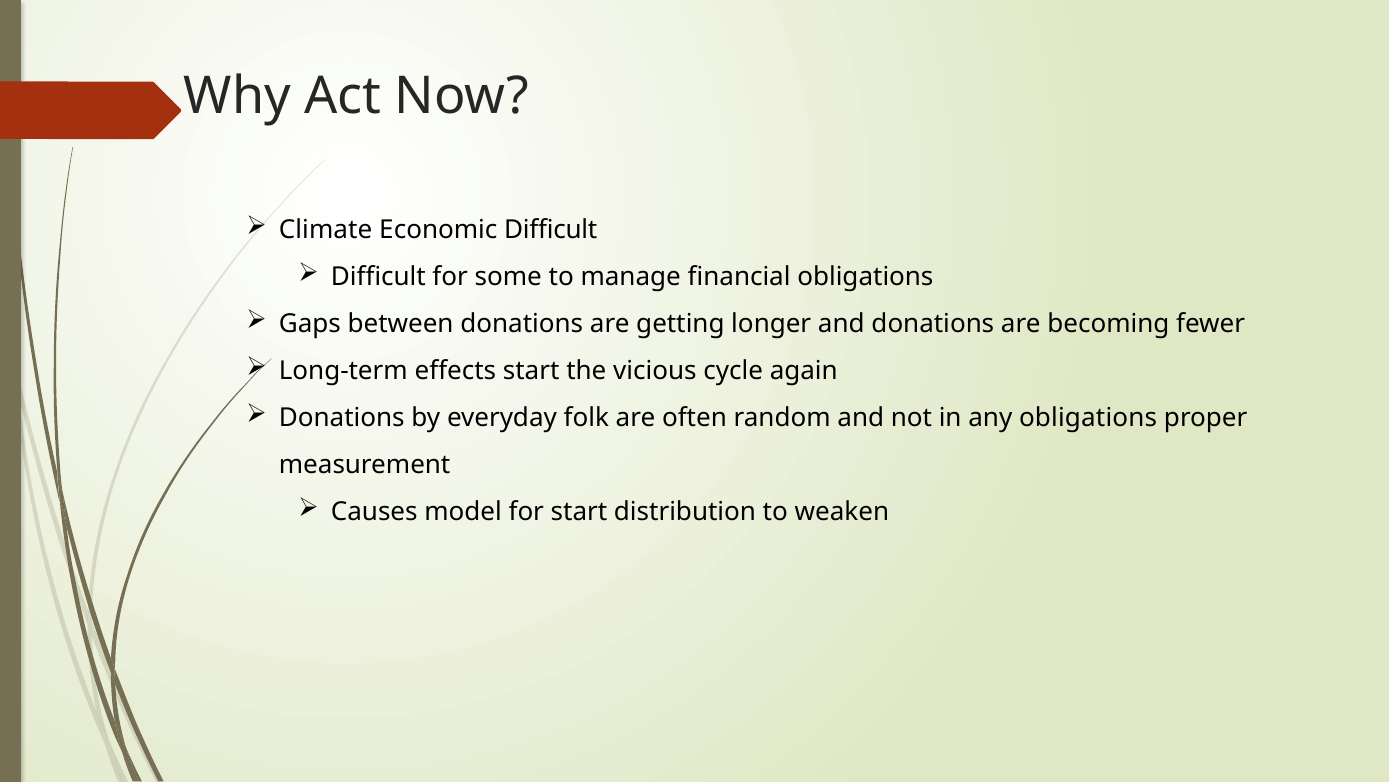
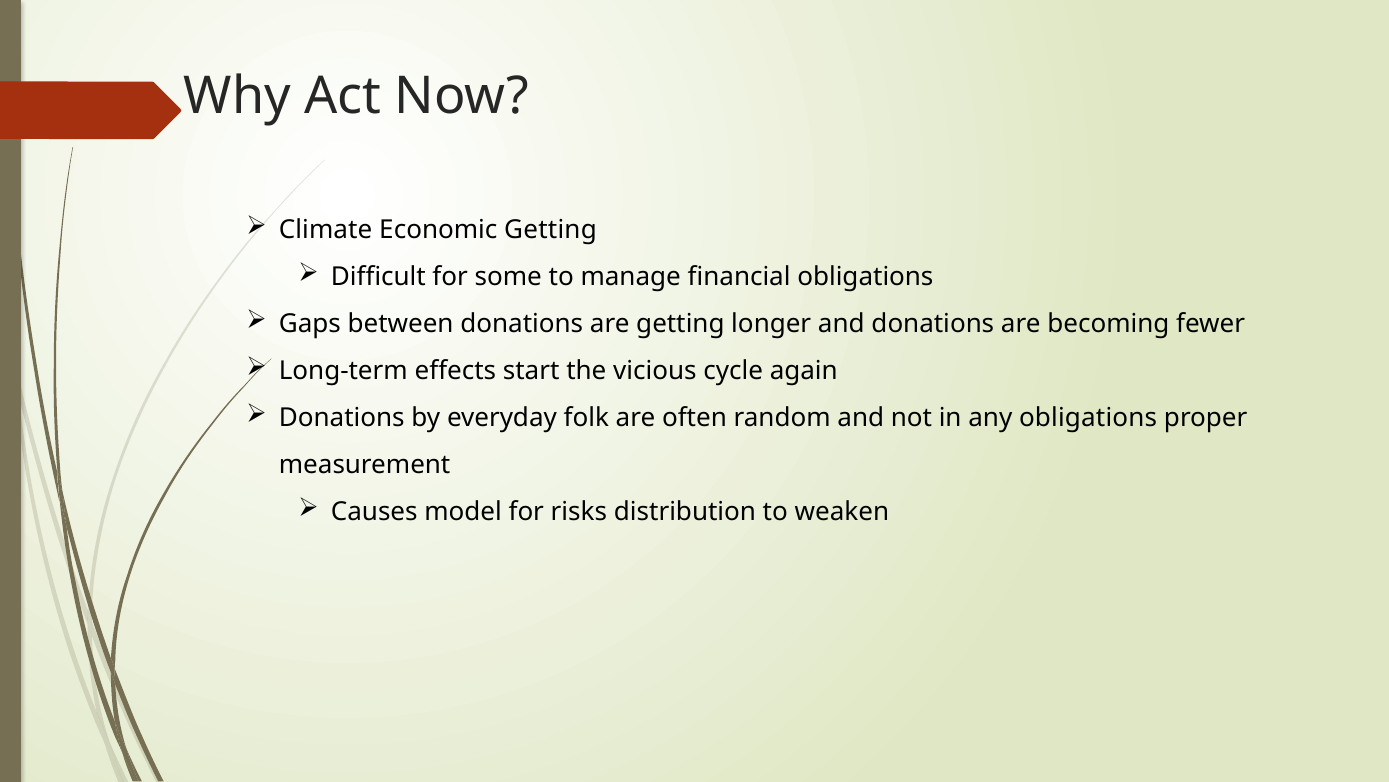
Economic Difficult: Difficult -> Getting (550, 230)
for start: start -> risks (579, 511)
